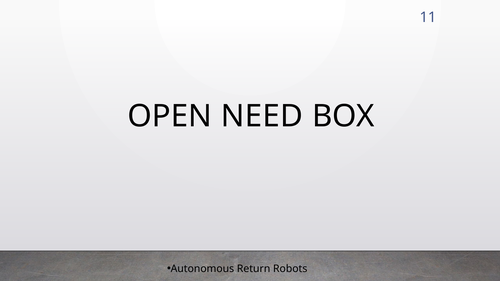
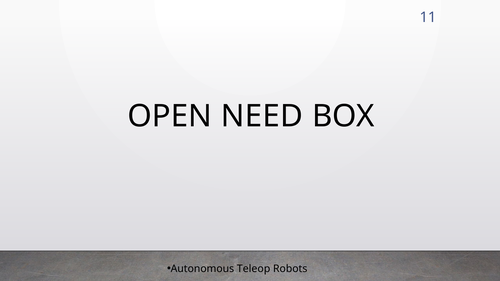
Return: Return -> Teleop (254, 269)
